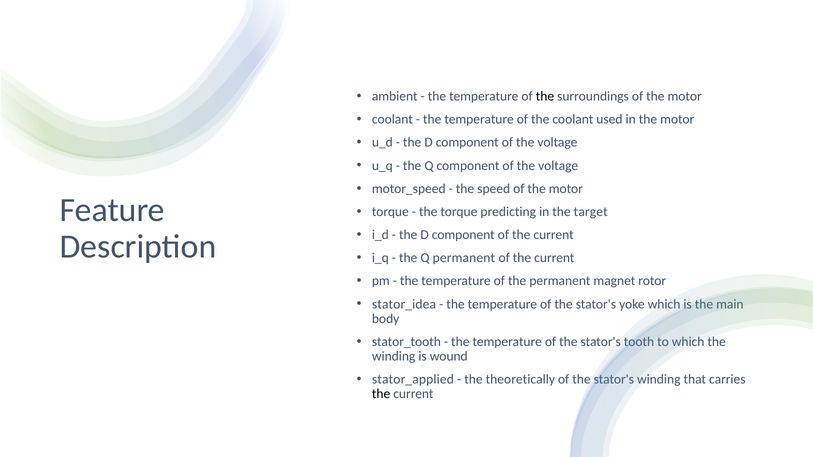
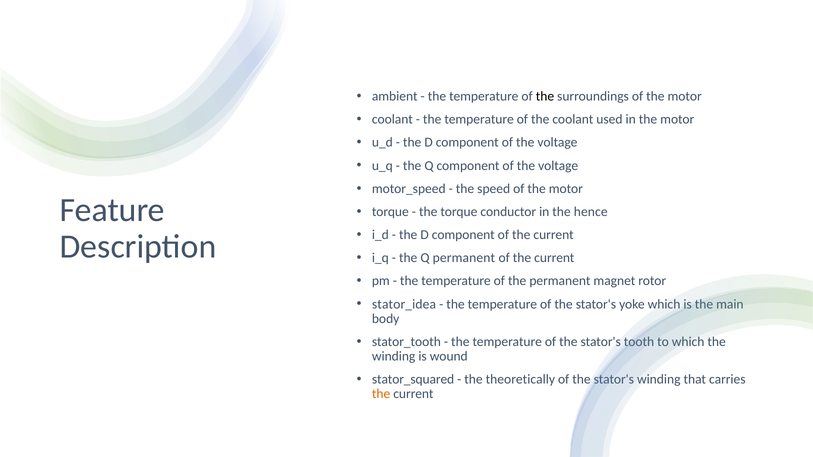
predicting: predicting -> conductor (508, 212)
target: target -> hence (591, 212)
stator_applied: stator_applied -> stator_squared (413, 380)
the colour: black -> orange (381, 394)
